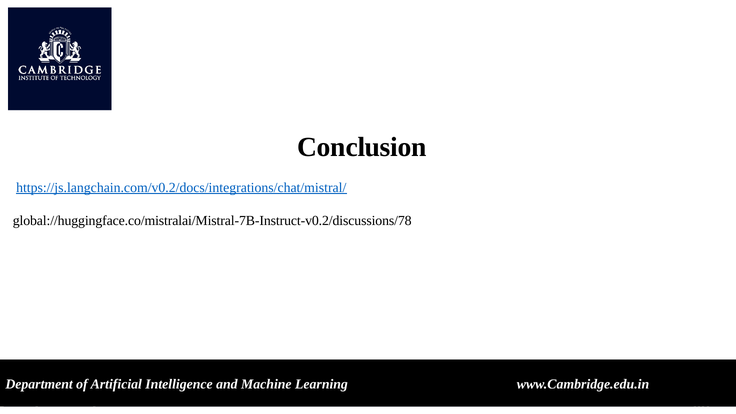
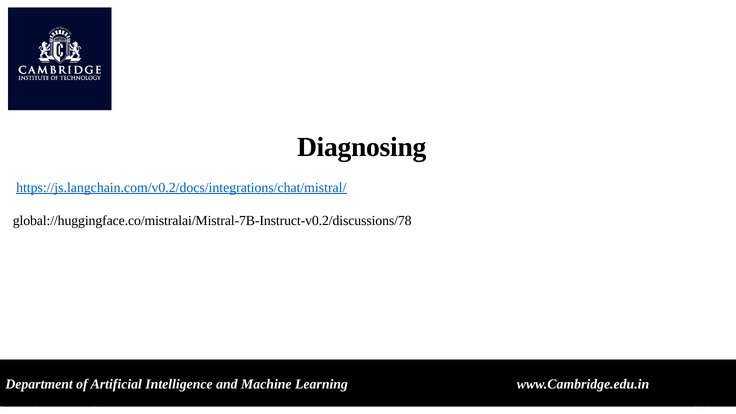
Conclusion: Conclusion -> Diagnosing (362, 147)
